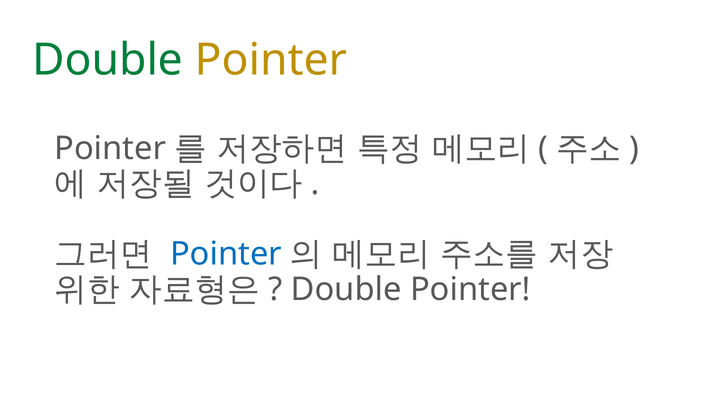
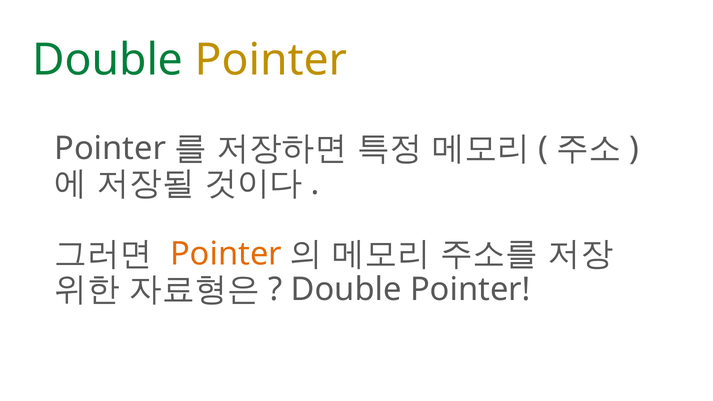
Pointer colour: blue -> orange (226, 254)
